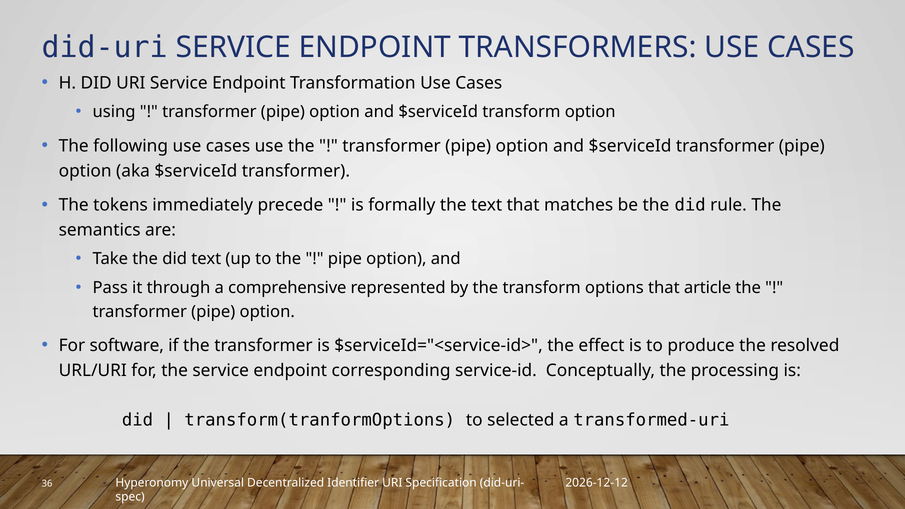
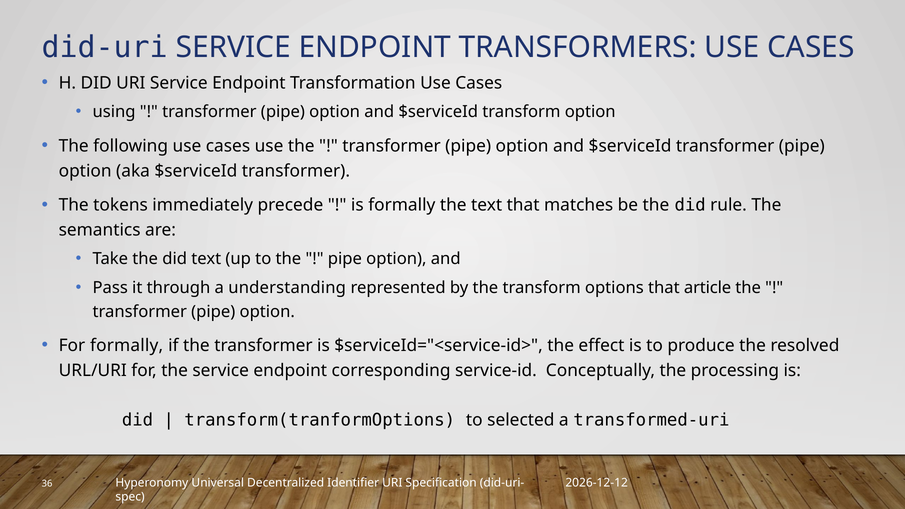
comprehensive: comprehensive -> understanding (287, 288)
For software: software -> formally (127, 346)
